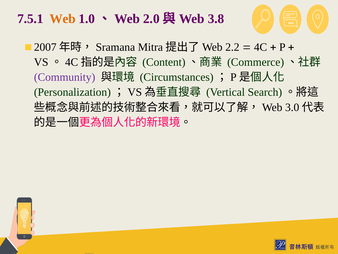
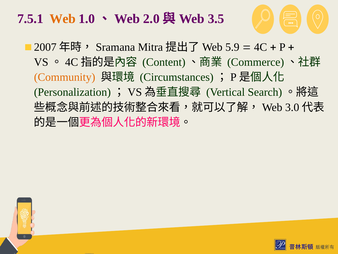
3.8: 3.8 -> 3.5 (216, 19)
2.2: 2.2 -> 5.9 (232, 47)
Community colour: purple -> orange (65, 77)
